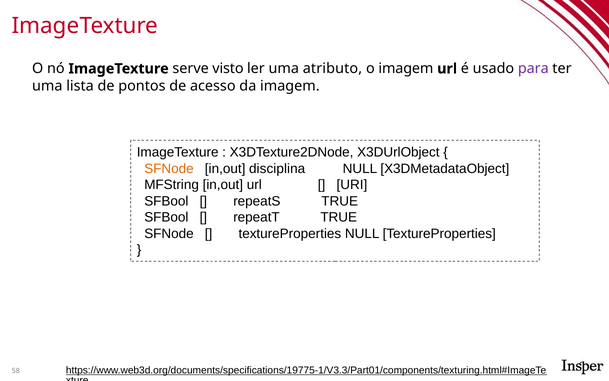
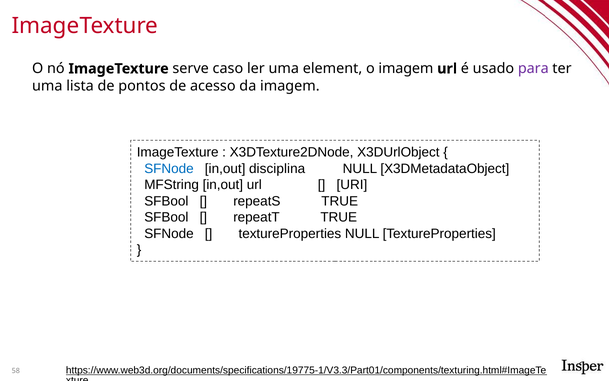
visto: visto -> caso (228, 69)
atributo: atributo -> element (333, 69)
SFNode colour: orange -> blue (169, 169)
